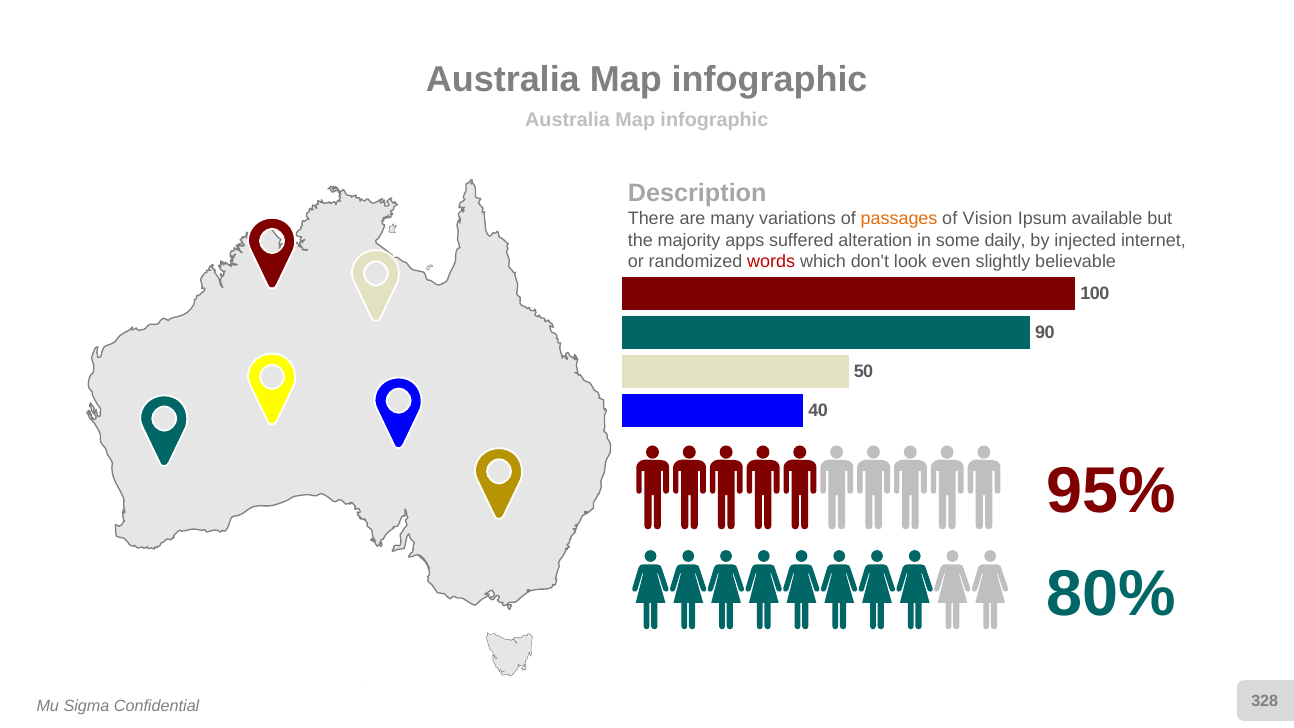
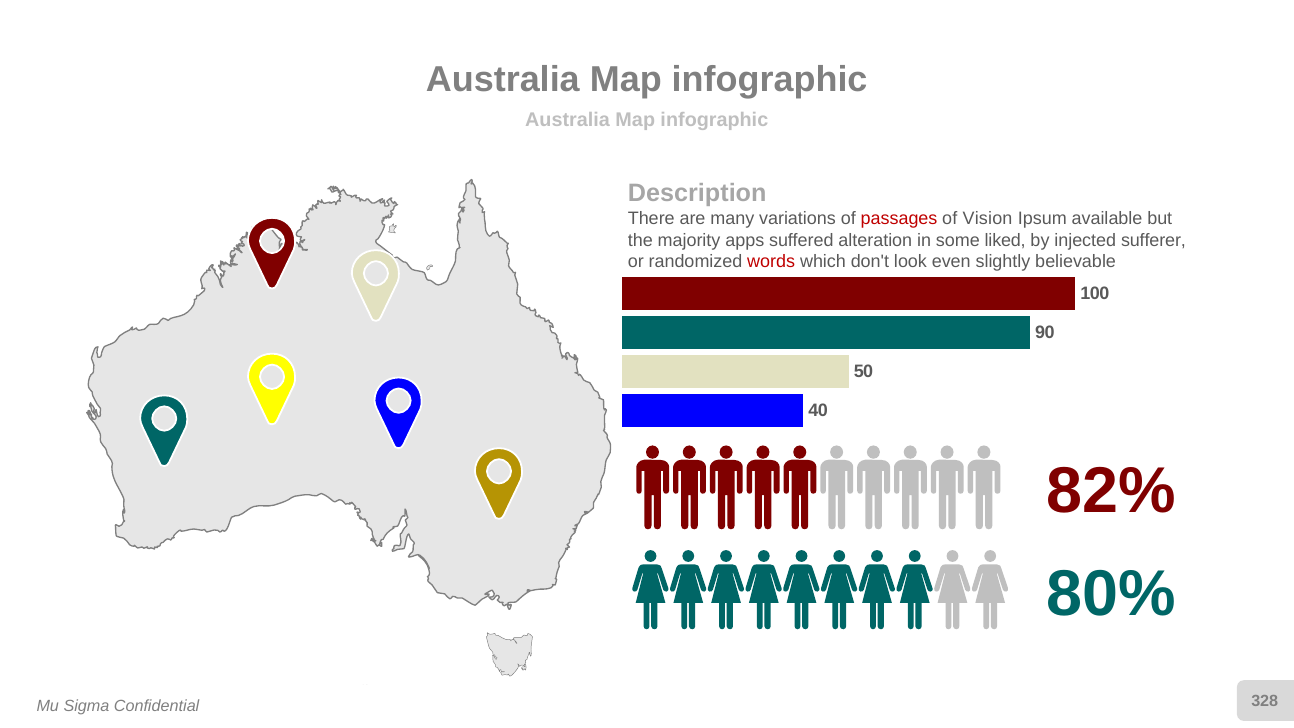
passages colour: orange -> red (899, 218)
daily: daily -> liked (1005, 240)
internet: internet -> sufferer (1153, 240)
95%: 95% -> 82% (1112, 491)
